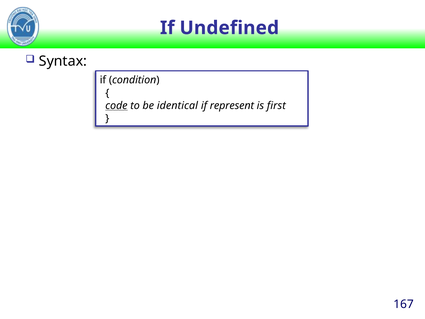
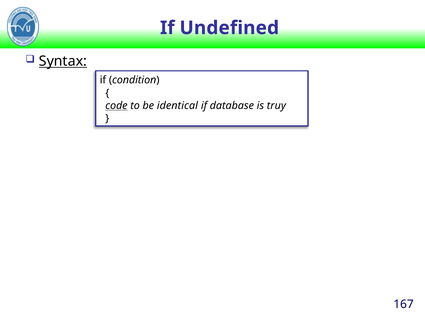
Syntax underline: none -> present (63, 61)
represent: represent -> database (232, 106)
first: first -> truy (276, 106)
